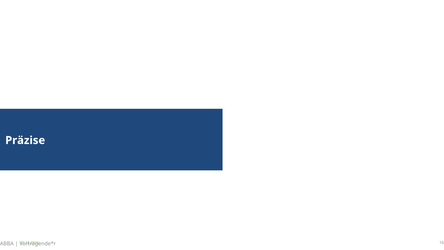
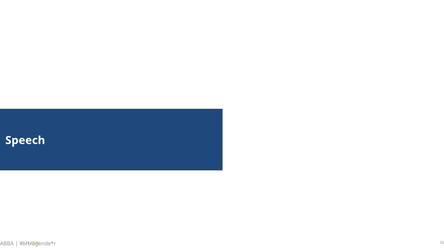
Präzise: Präzise -> Speech (25, 140)
